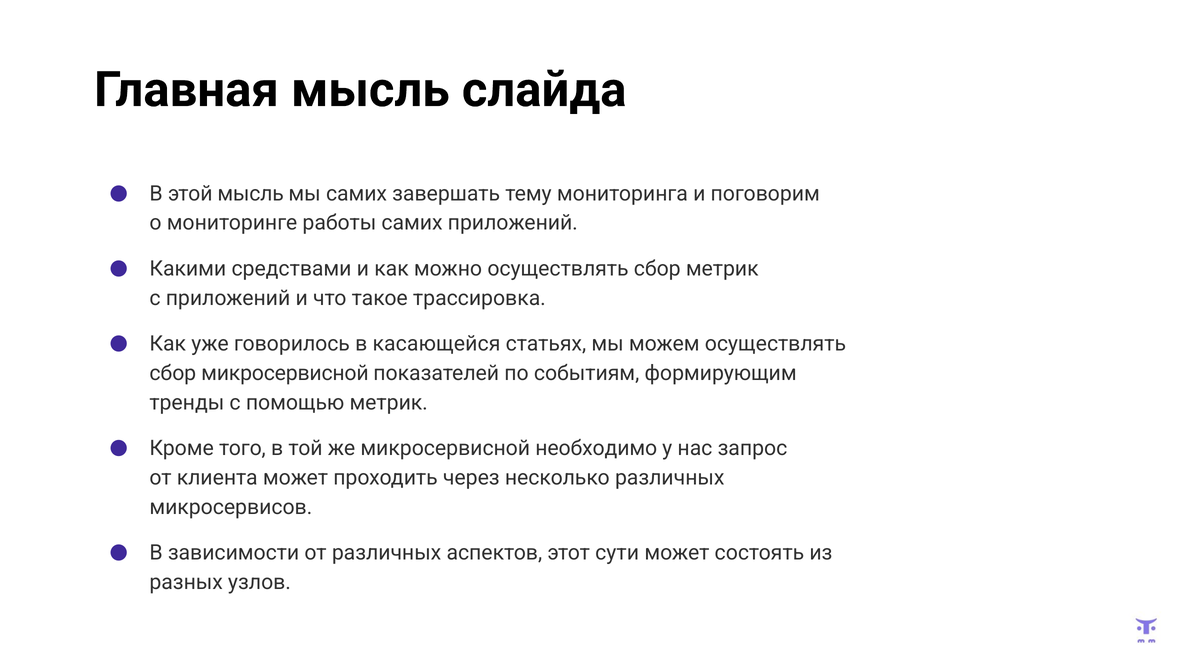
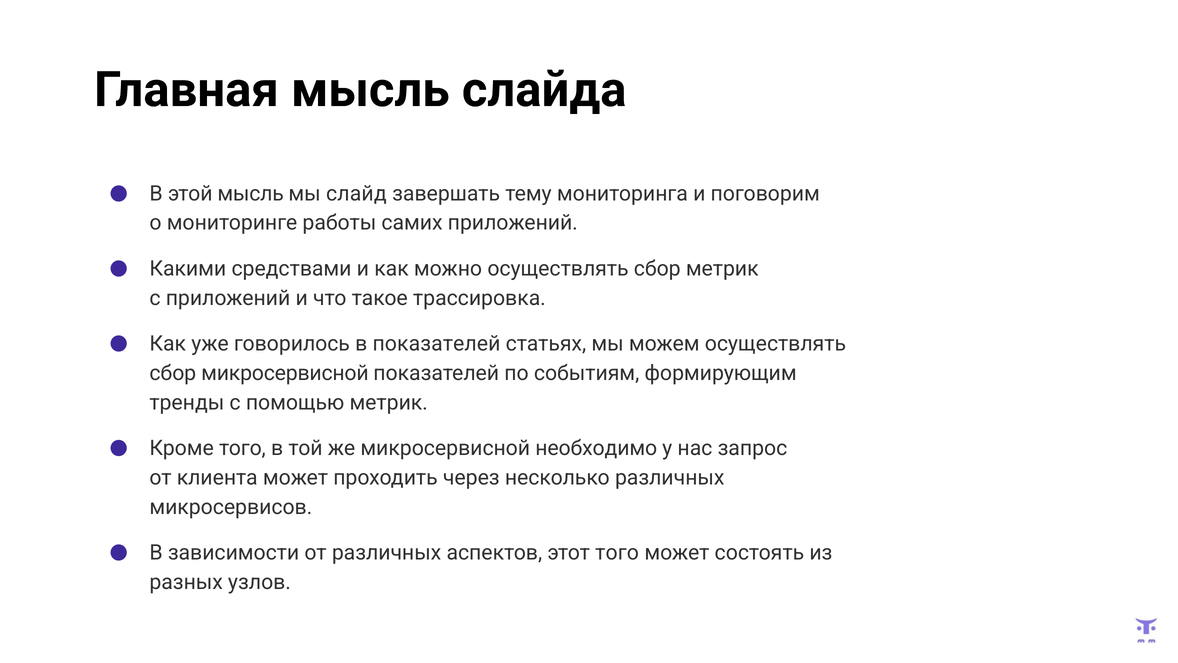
мы самих: самих -> слайд (356, 193)
в касающейся: касающейся -> показателей (436, 344)
этот сути: сути -> того (617, 552)
